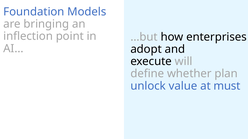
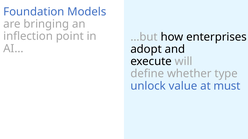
plan: plan -> type (226, 74)
